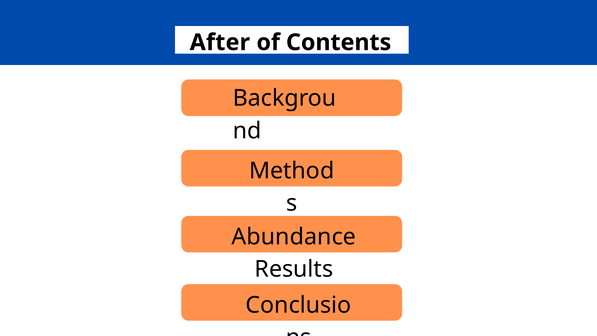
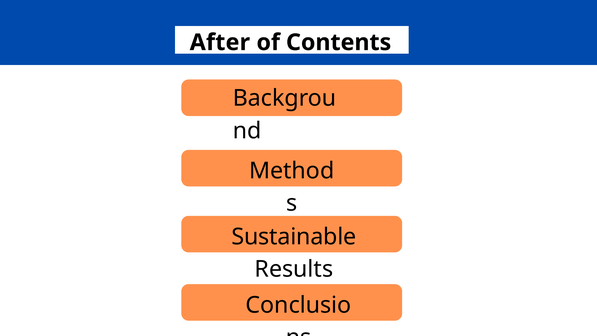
Abundance: Abundance -> Sustainable (294, 237)
